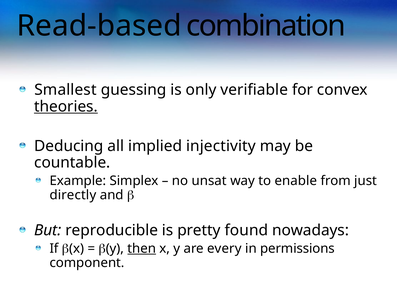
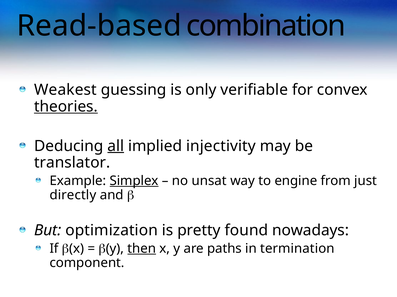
Smallest: Smallest -> Weakest (65, 90)
all underline: none -> present (116, 146)
countable: countable -> translator (72, 163)
Simplex underline: none -> present (134, 181)
enable: enable -> engine (296, 181)
reproducible: reproducible -> optimization (112, 231)
every: every -> paths (224, 249)
permissions: permissions -> termination (297, 249)
